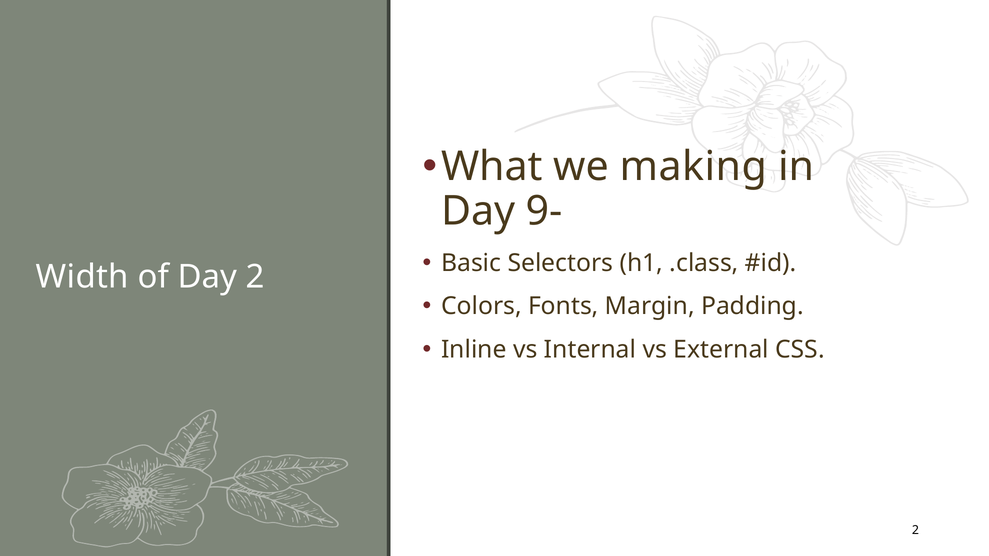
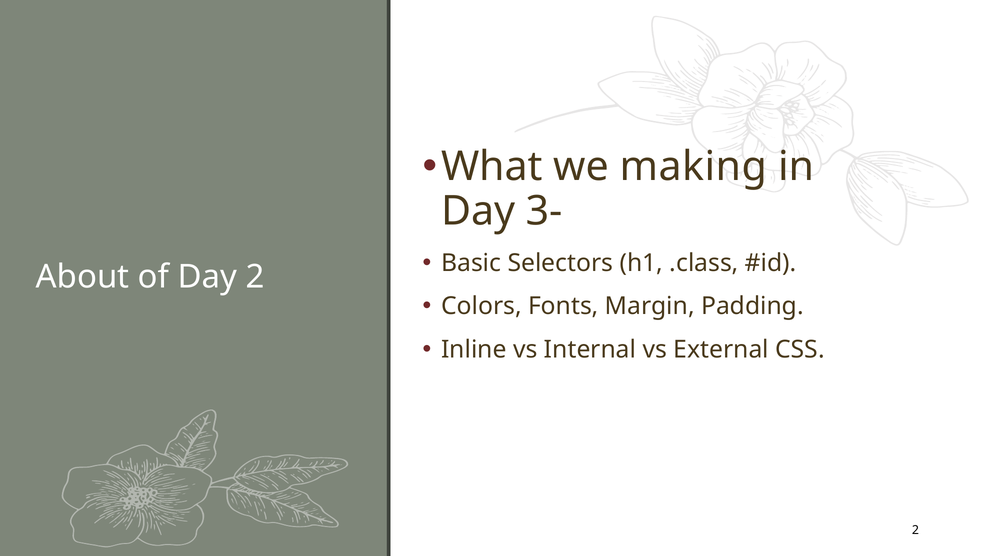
9-: 9- -> 3- (544, 211)
Width: Width -> About (83, 277)
